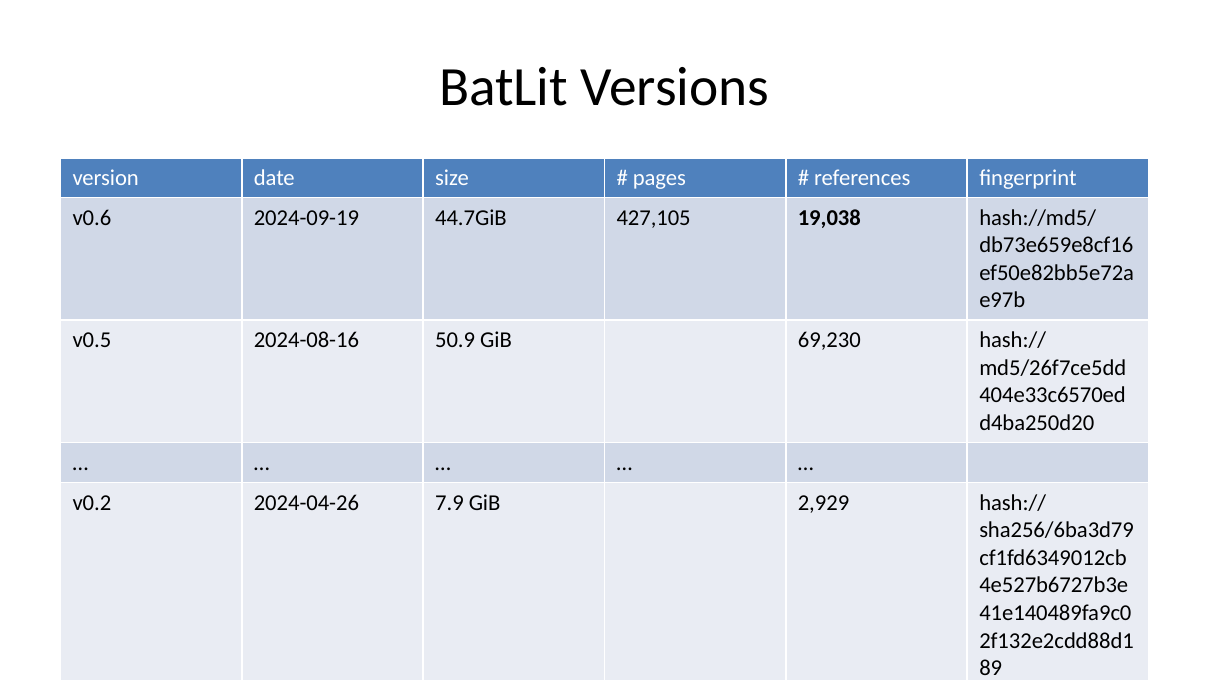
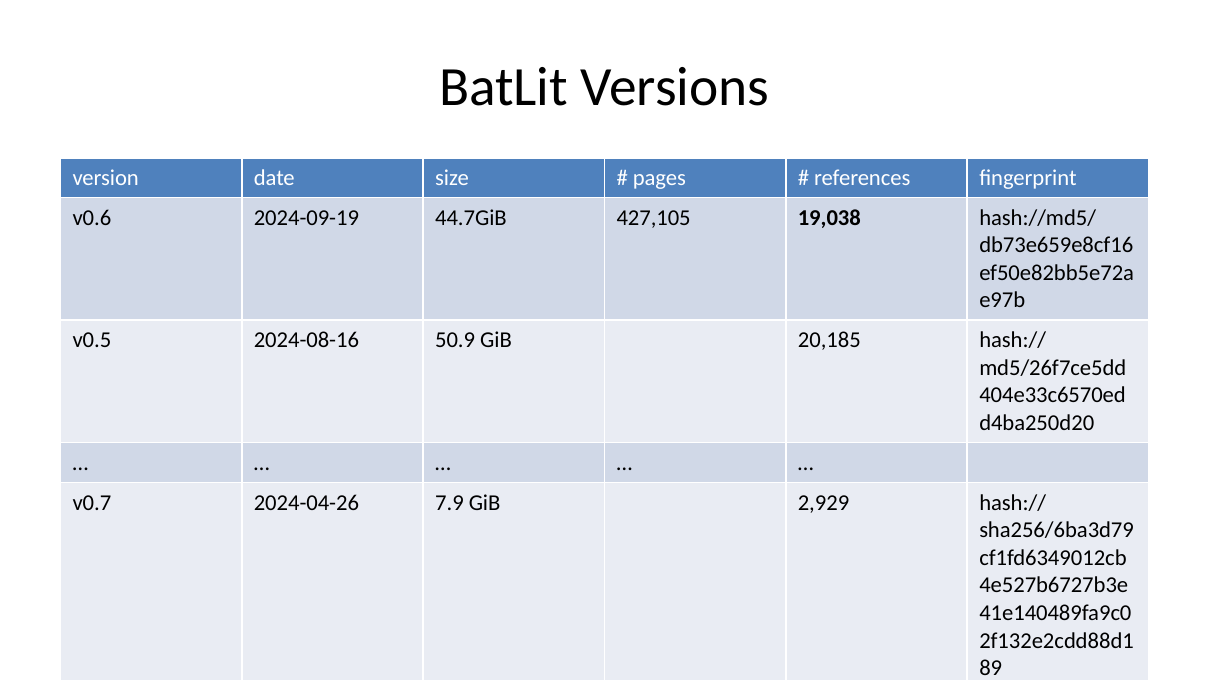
69,230: 69,230 -> 20,185 (829, 340)
v0.2: v0.2 -> v0.7 (92, 503)
